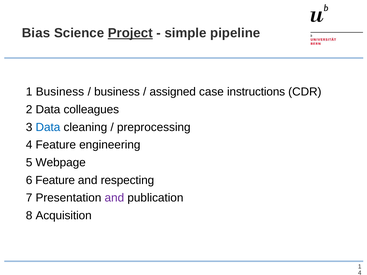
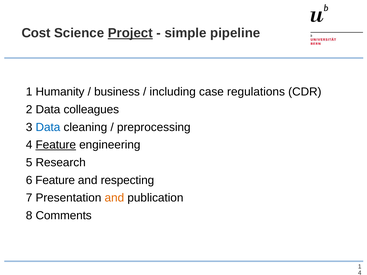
Bias: Bias -> Cost (36, 33)
1 Business: Business -> Humanity (60, 92)
assigned: assigned -> including (173, 92)
instructions: instructions -> regulations (256, 92)
Feature underline: none -> present (56, 145)
Webpage: Webpage -> Research (61, 163)
and colour: purple -> orange (114, 198)
Acquisition: Acquisition -> Comments (64, 216)
